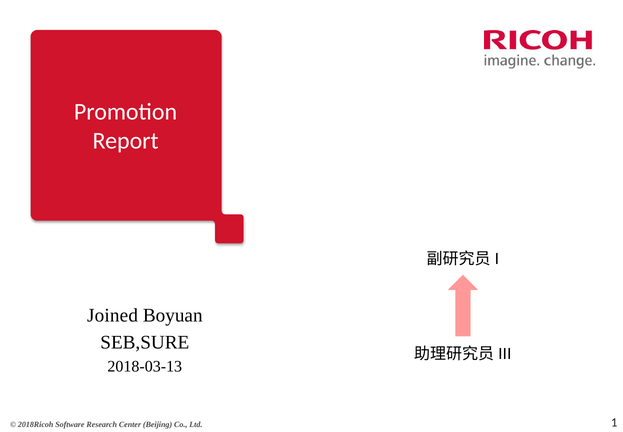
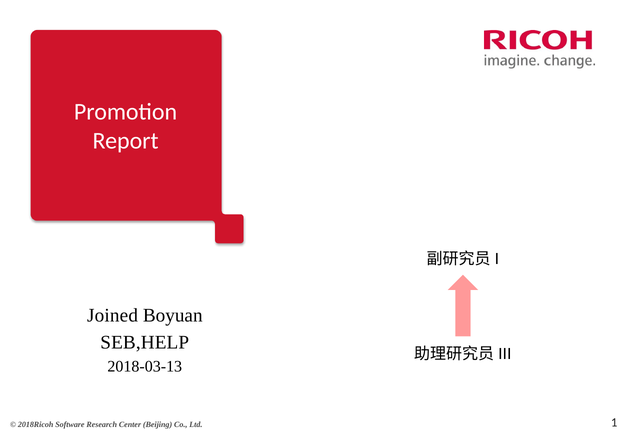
SEB,SURE: SEB,SURE -> SEB,HELP (145, 342)
